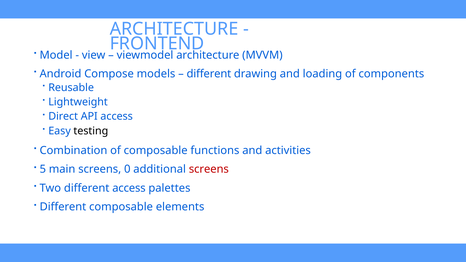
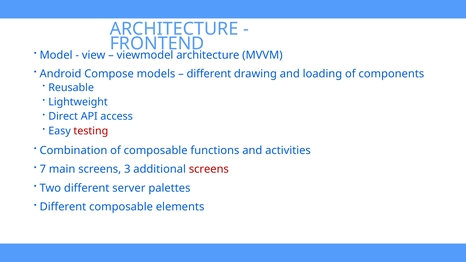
testing colour: black -> red (91, 131)
5: 5 -> 7 (43, 169)
0: 0 -> 3 (127, 169)
different access: access -> server (129, 188)
